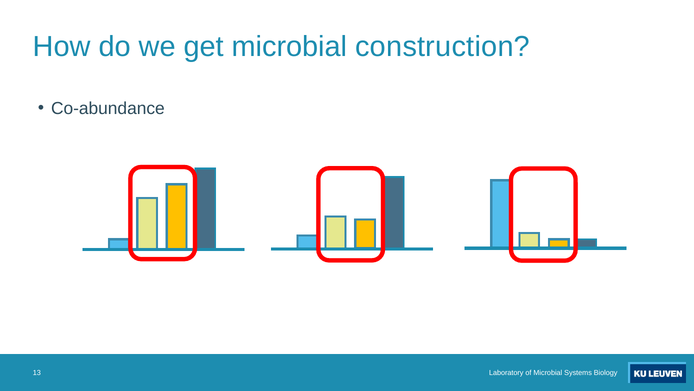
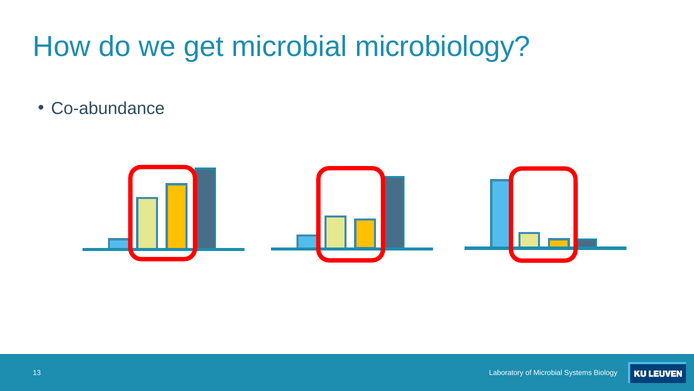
construction: construction -> microbiology (443, 47)
